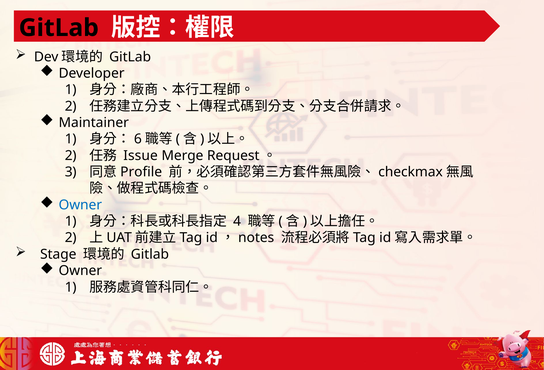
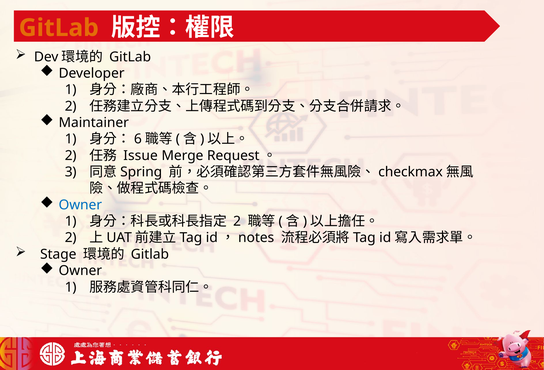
GitLab colour: black -> orange (59, 28)
Profile: Profile -> Spring (141, 172)
4: 4 -> 2 (237, 221)
